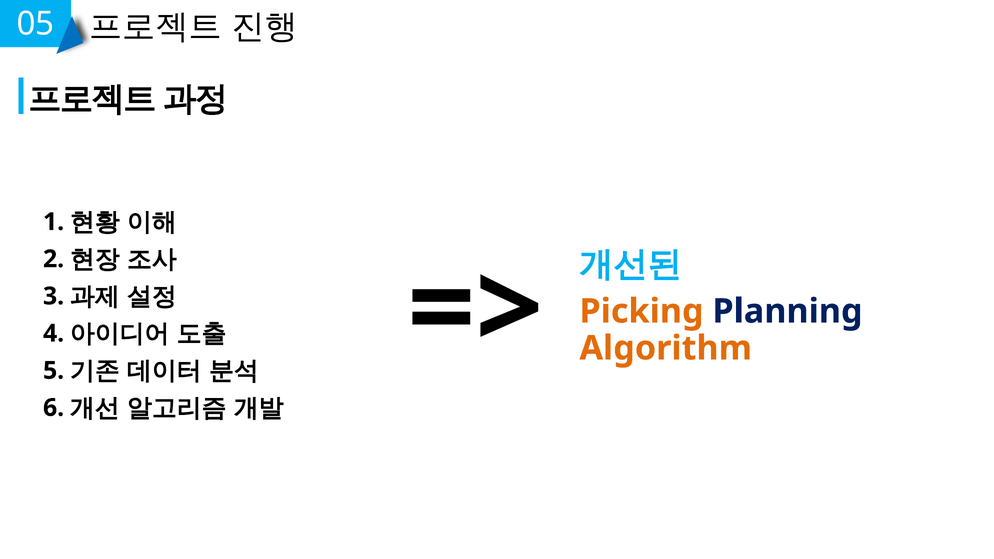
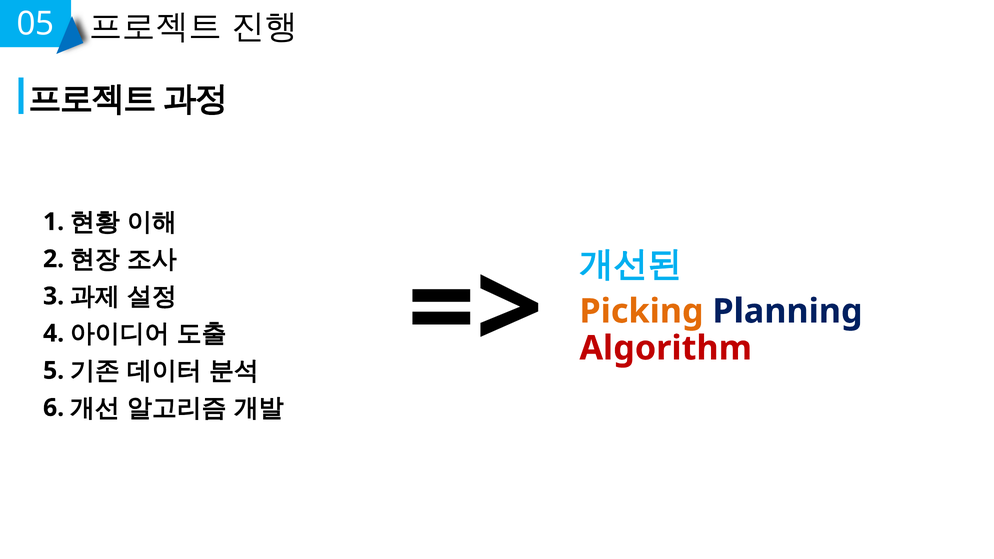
Algorithm colour: orange -> red (666, 348)
